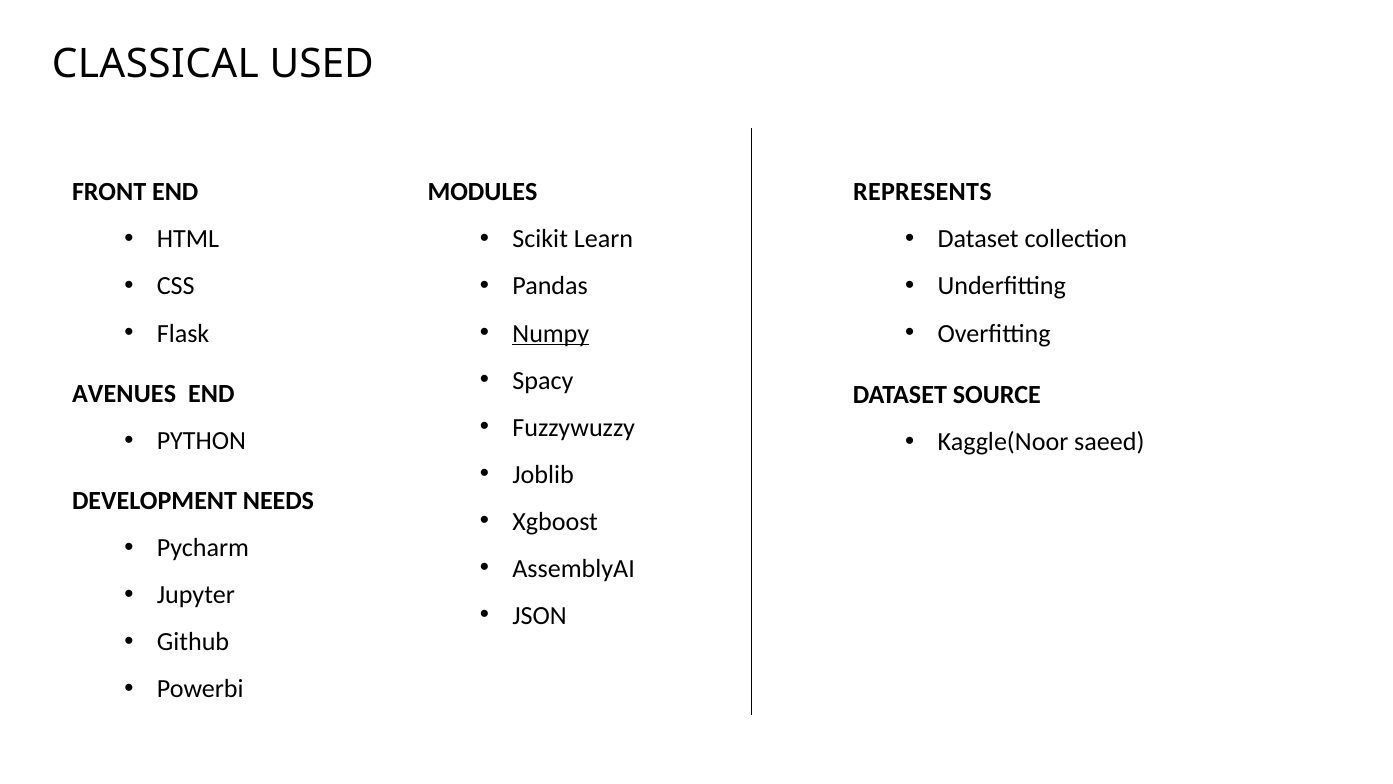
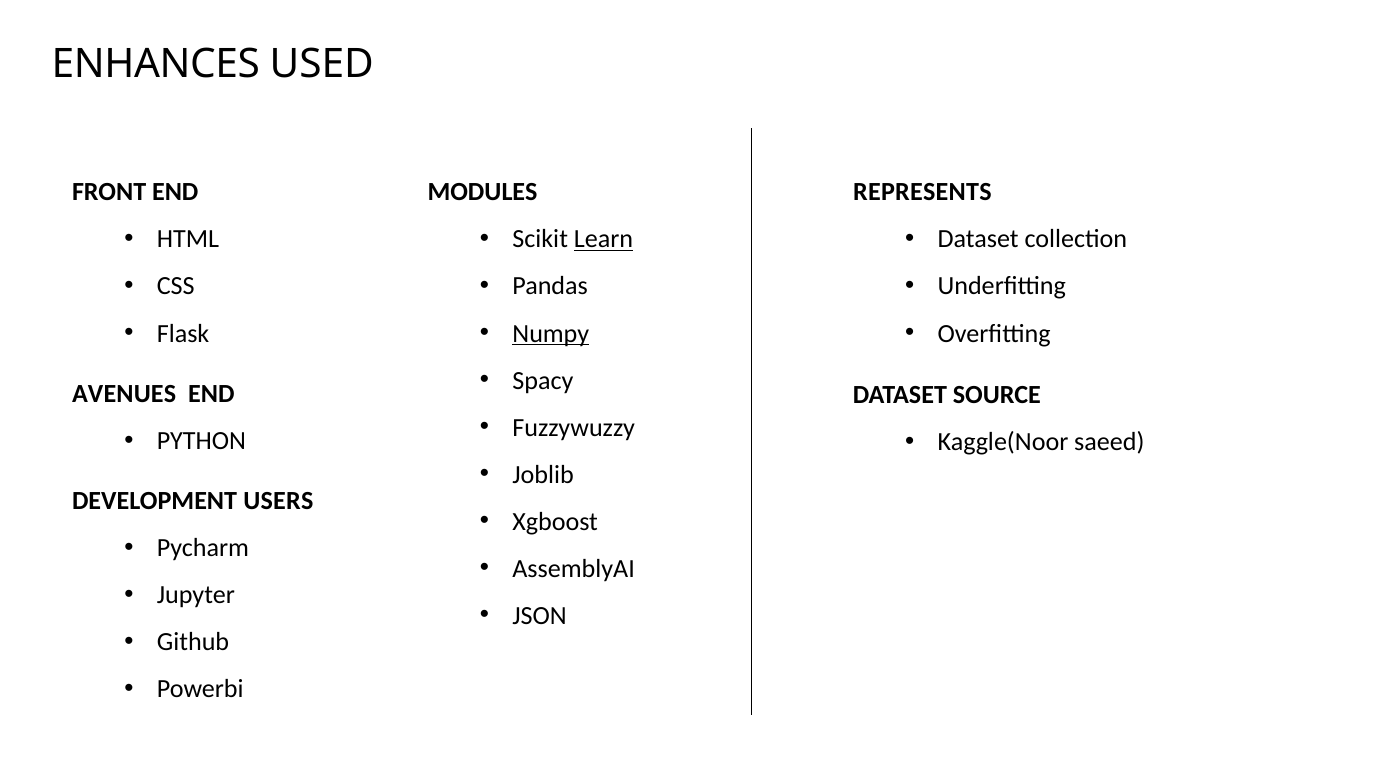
CLASSICAL: CLASSICAL -> ENHANCES (156, 64)
Learn underline: none -> present (604, 239)
NEEDS: NEEDS -> USERS (278, 501)
